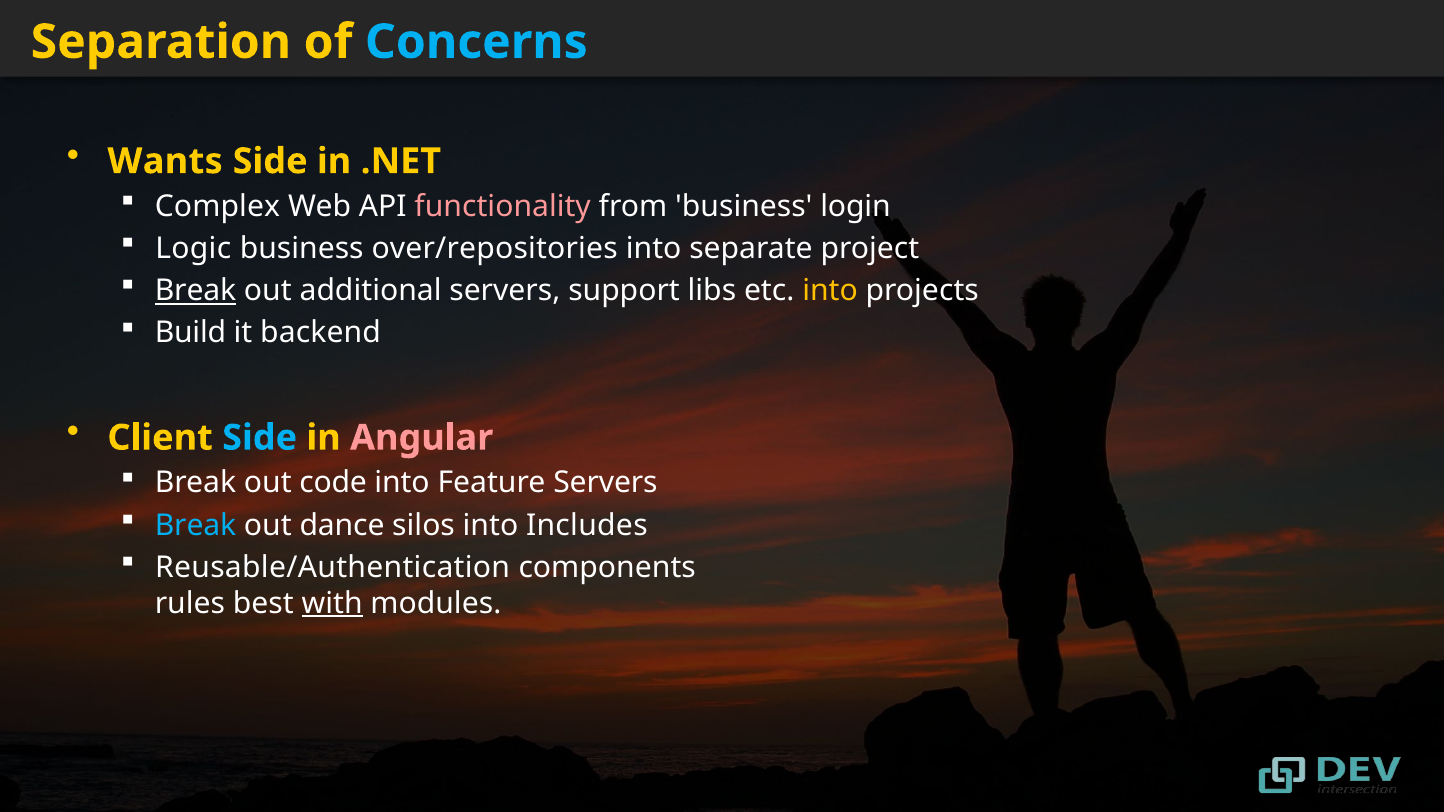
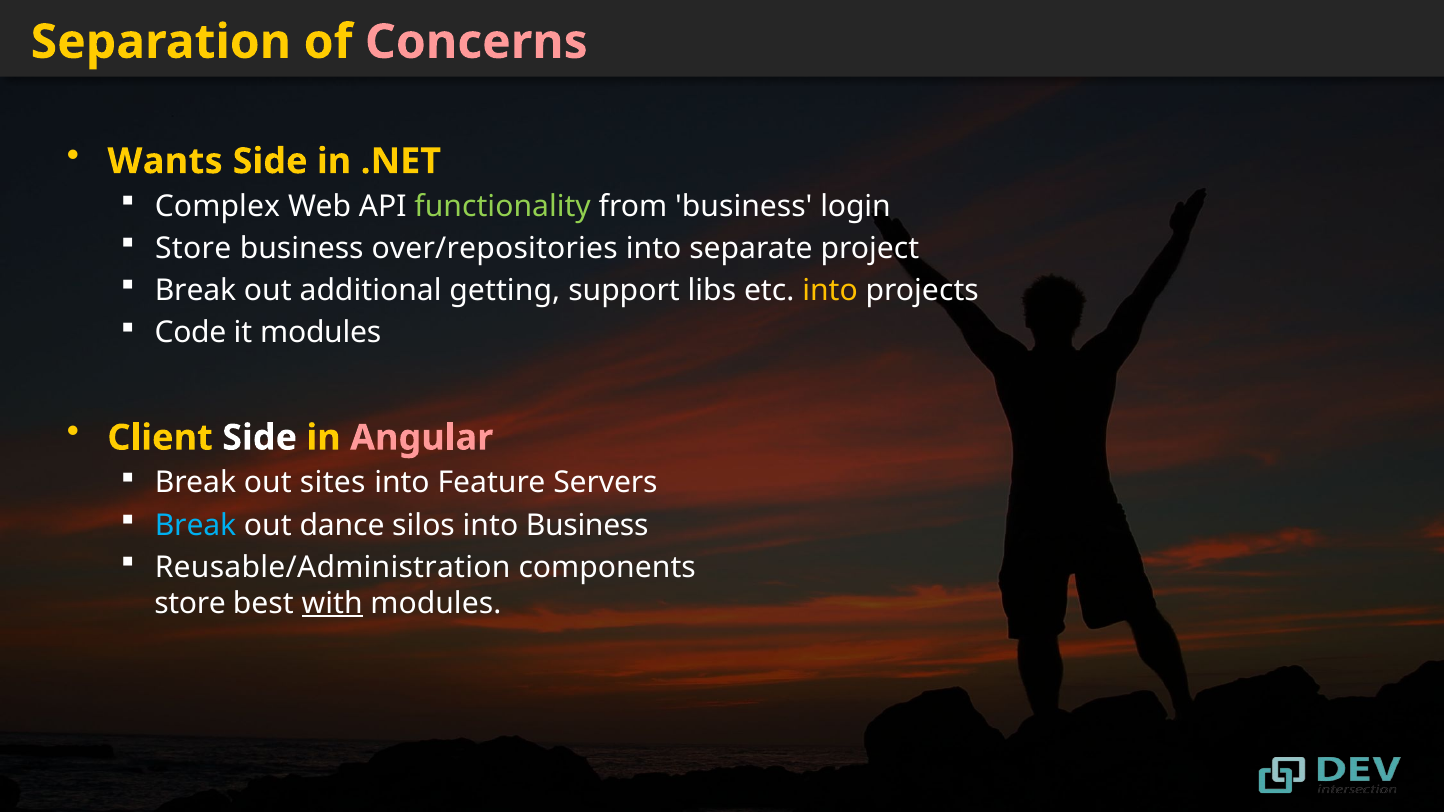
Concerns colour: light blue -> pink (476, 42)
functionality colour: pink -> light green (503, 207)
Logic: Logic -> Store (193, 249)
Break underline: present -> none (196, 291)
additional servers: servers -> getting (505, 291)
Build: Build -> Code (190, 333)
it backend: backend -> modules (321, 333)
Side colour: light blue -> white (260, 438)
code: code -> sites (333, 483)
into Includes: Includes -> Business (587, 525)
Reusable/Authentication: Reusable/Authentication -> Reusable/Administration (333, 567)
rules: rules -> store (190, 604)
